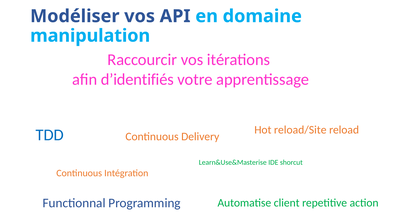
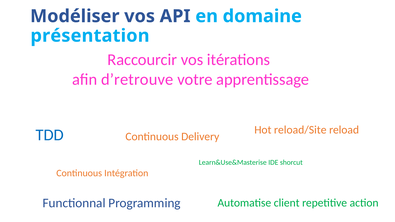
manipulation: manipulation -> présentation (90, 36)
d’identifiés: d’identifiés -> d’retrouve (137, 80)
